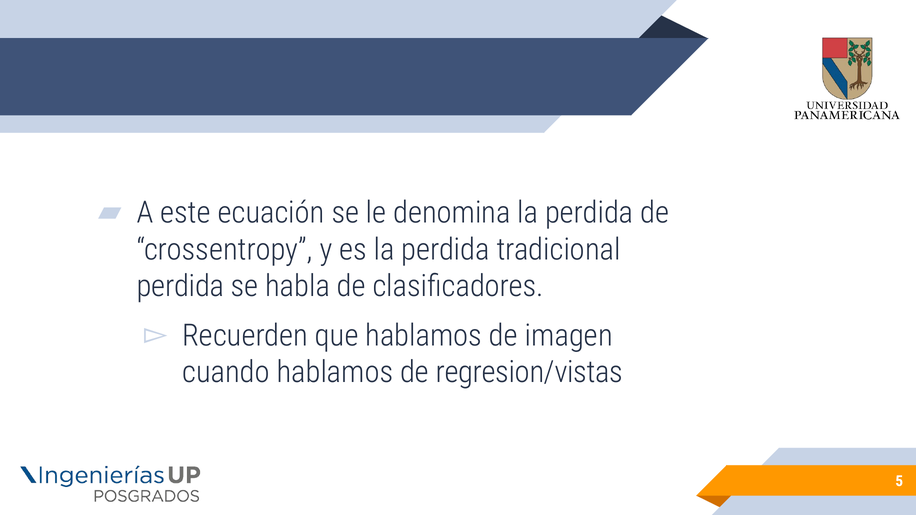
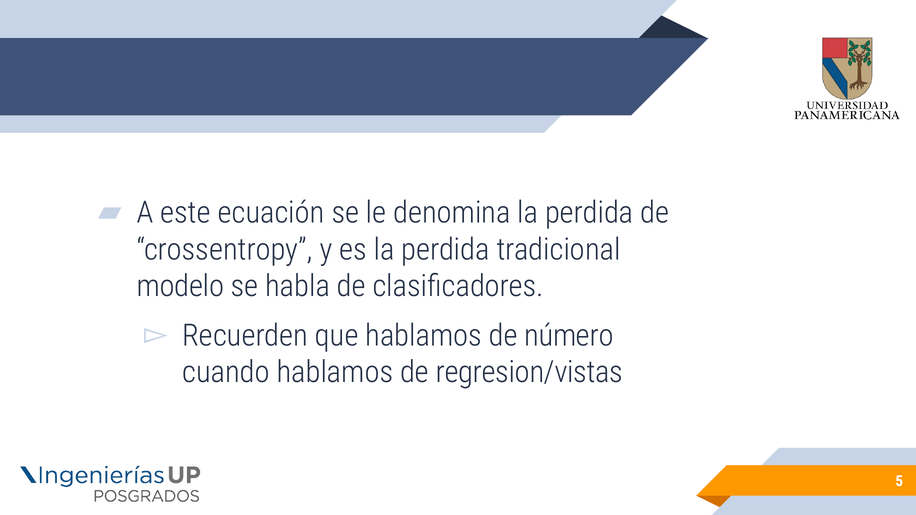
perdida: perdida -> modelo (180, 286)
imagen: imagen -> número (569, 336)
